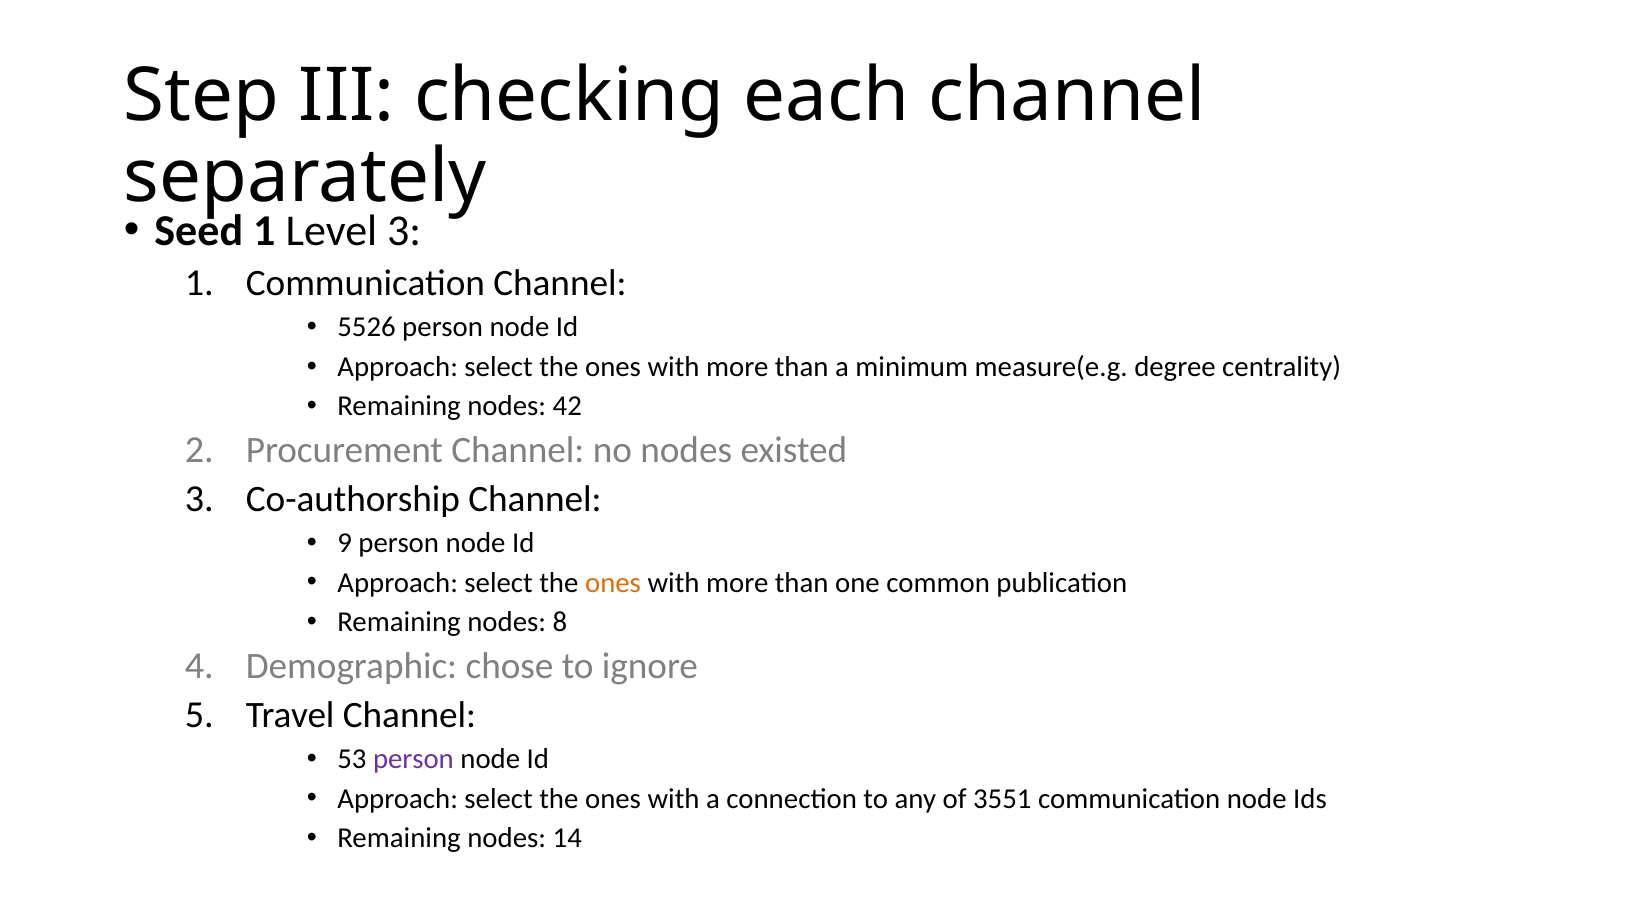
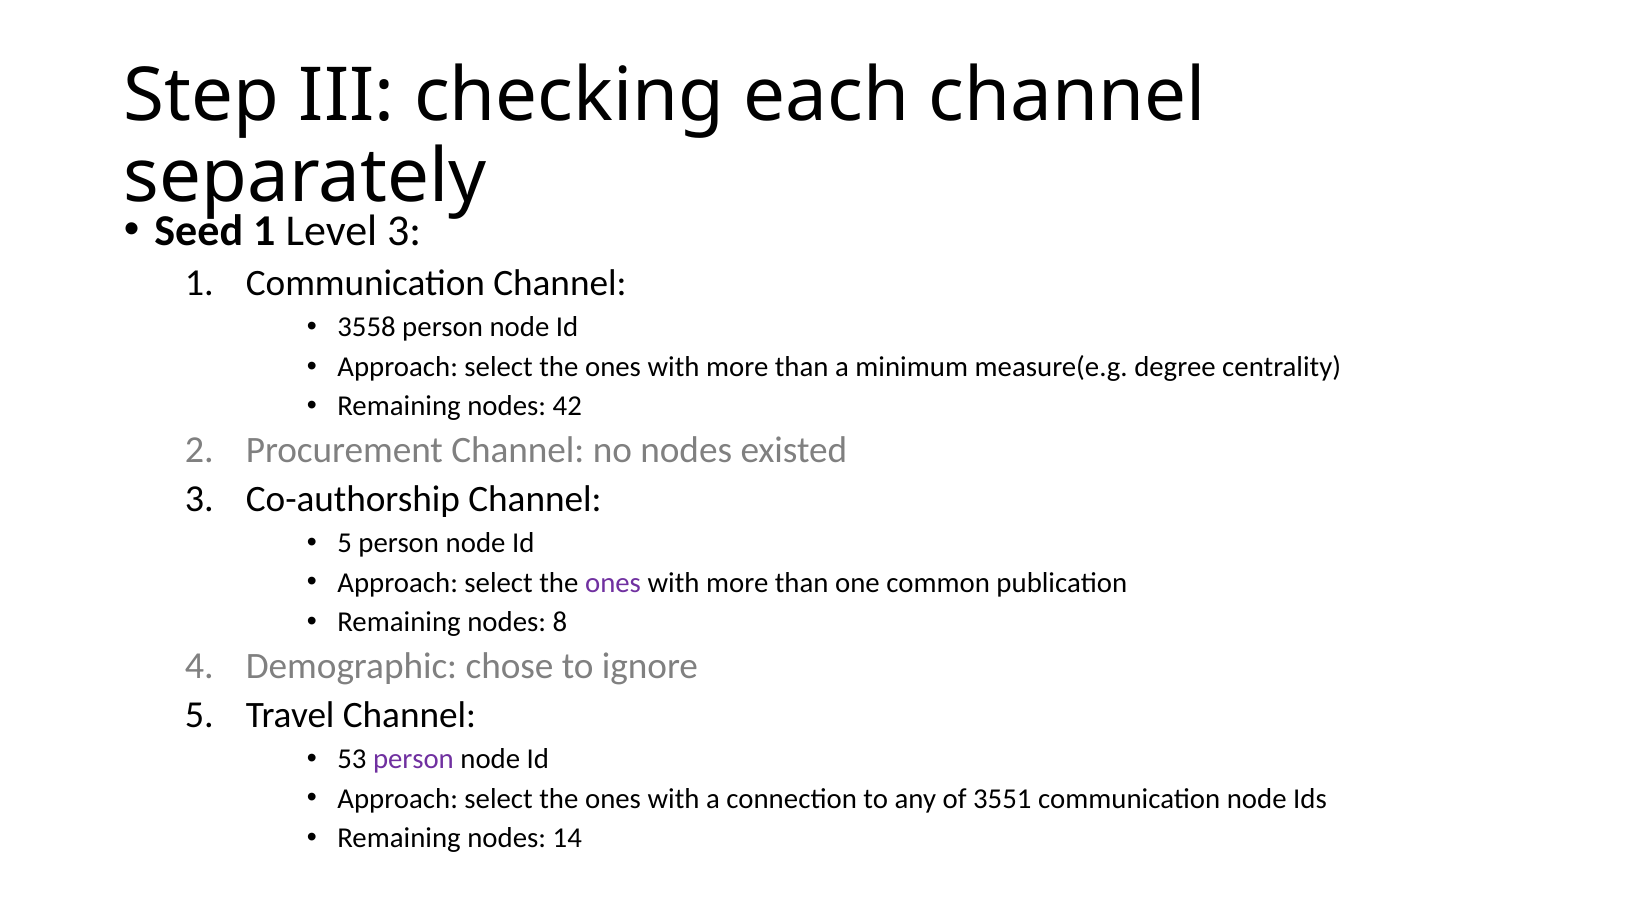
5526: 5526 -> 3558 (367, 327)
9: 9 -> 5 (345, 543)
ones colour: orange -> purple (613, 583)
